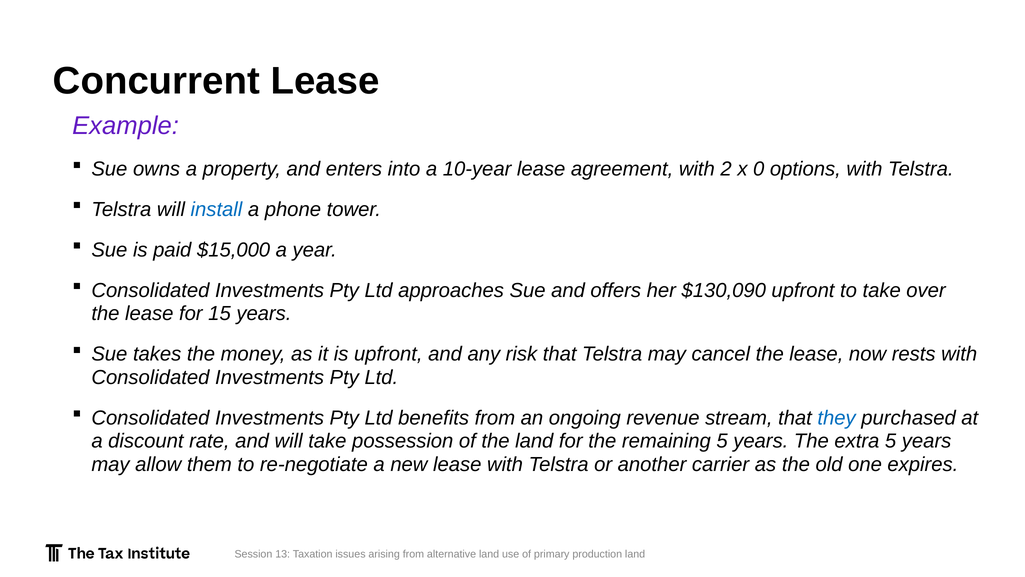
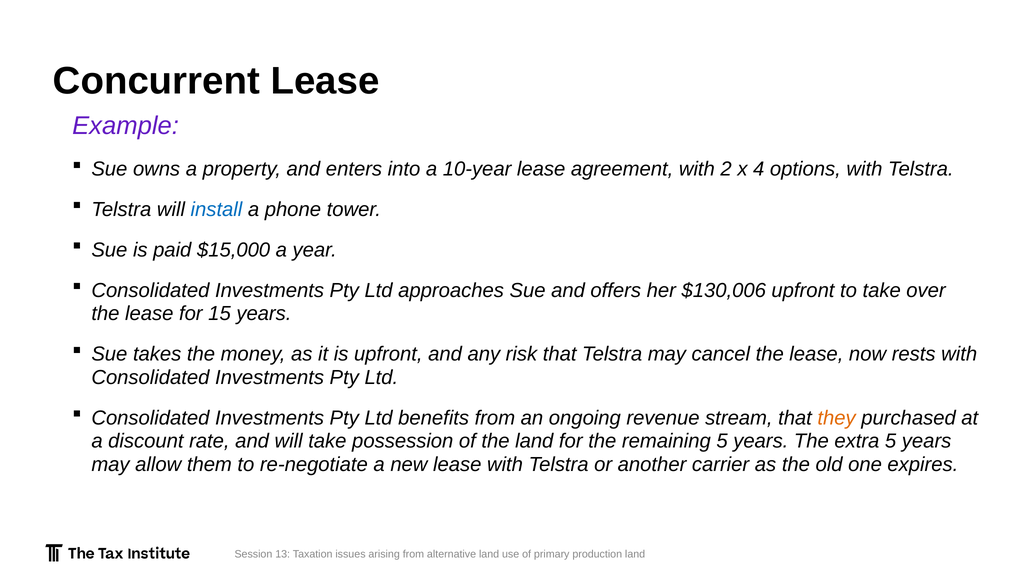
0: 0 -> 4 (759, 169)
$130,090: $130,090 -> $130,006 (724, 290)
they colour: blue -> orange (837, 418)
